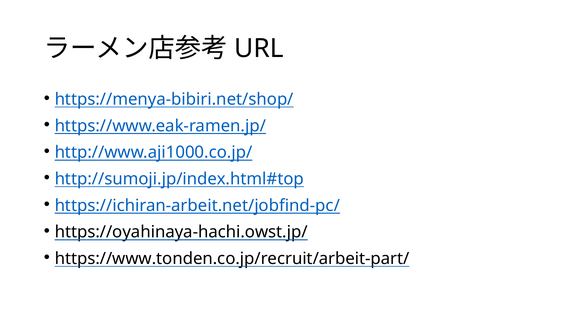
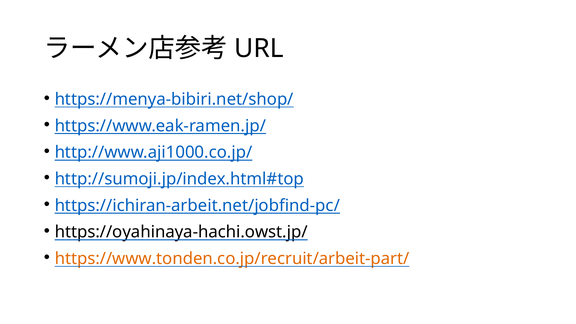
https://www.tonden.co.jp/recruit/arbeit-part/ colour: black -> orange (232, 259)
